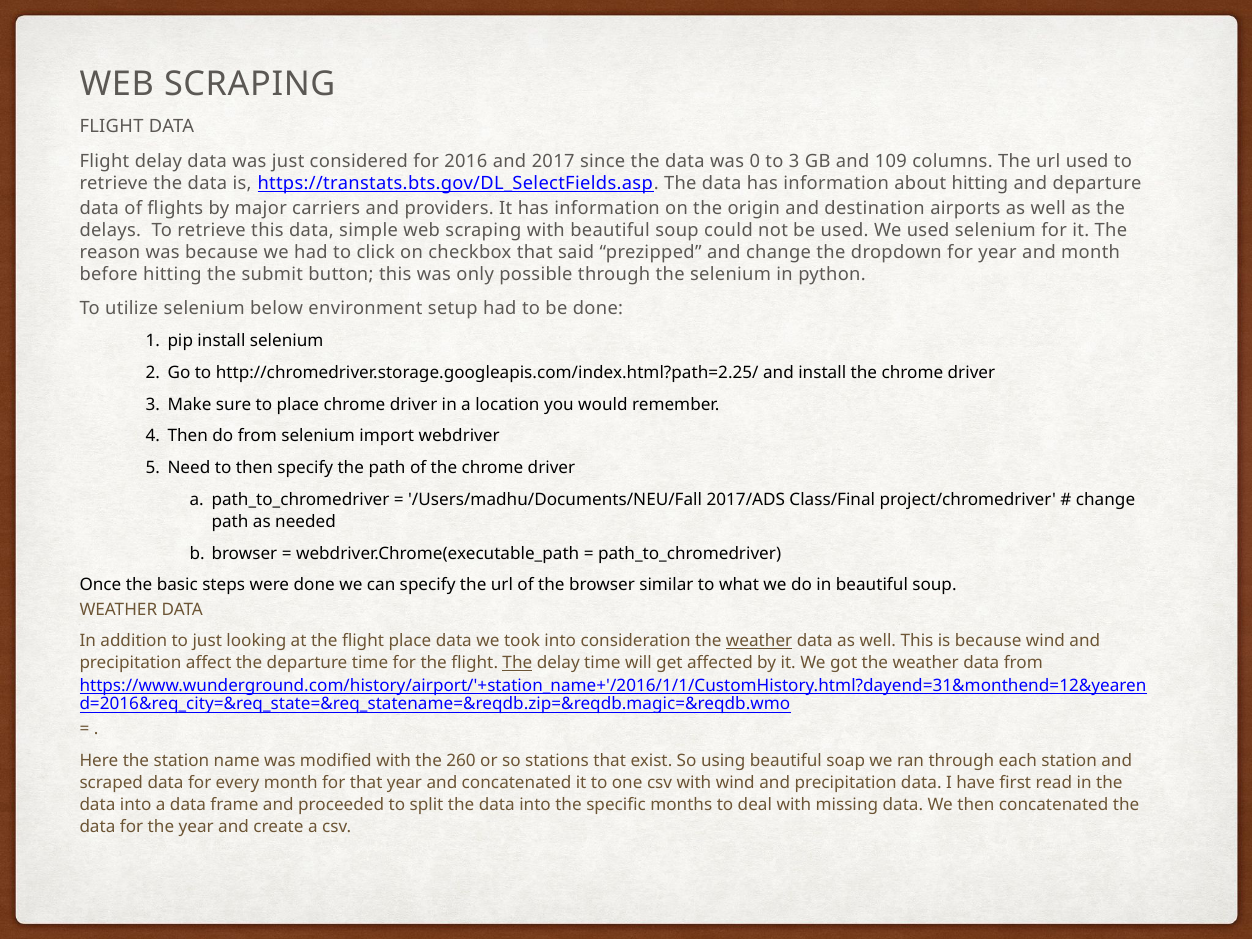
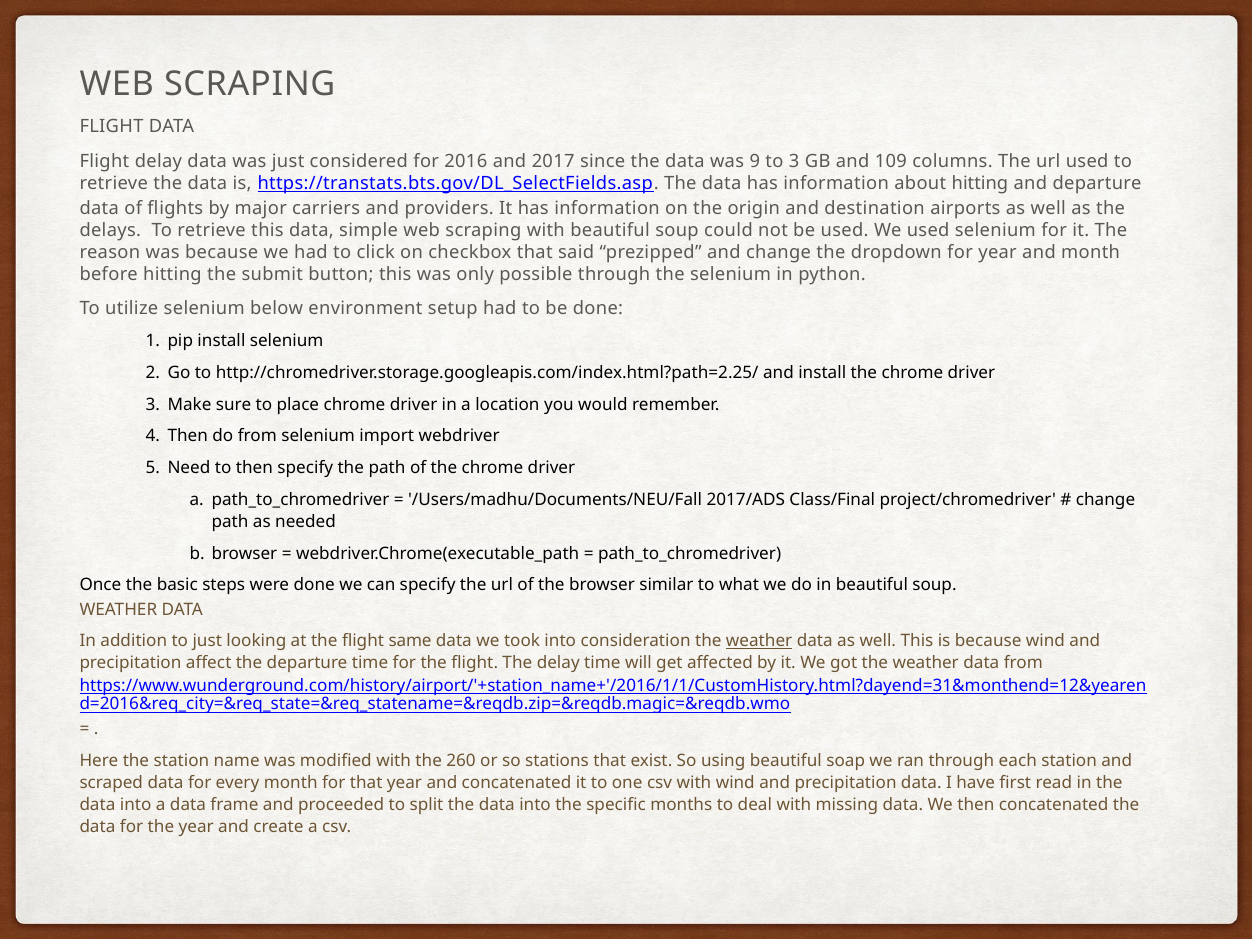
0: 0 -> 9 (755, 161)
flight place: place -> same (410, 641)
The underline: present -> none (517, 663)
